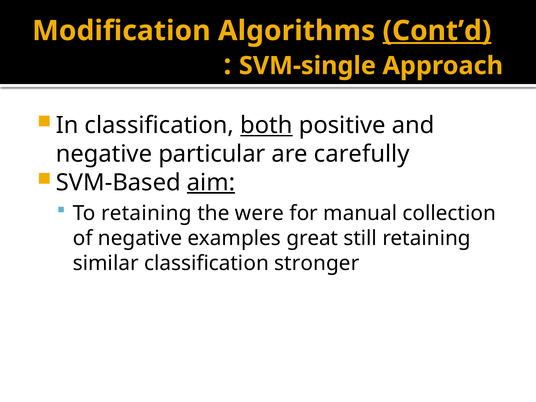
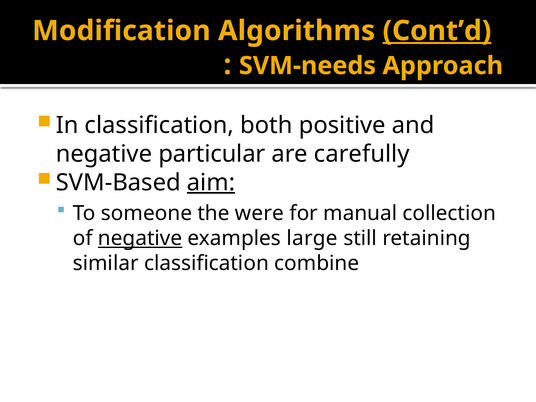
SVM-single: SVM-single -> SVM-needs (307, 66)
both underline: present -> none (266, 125)
To retaining: retaining -> someone (147, 213)
negative underline: none -> present (140, 238)
great: great -> large (312, 238)
stronger: stronger -> combine (317, 263)
